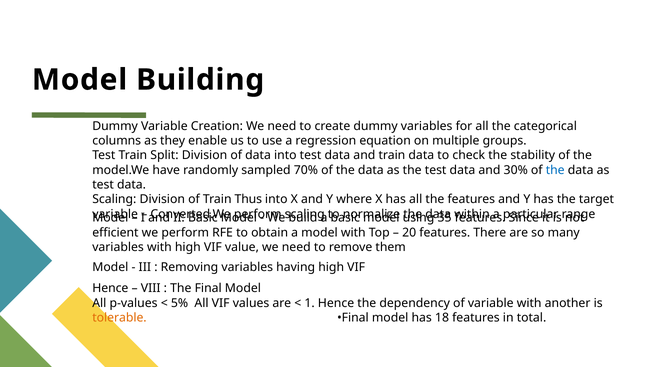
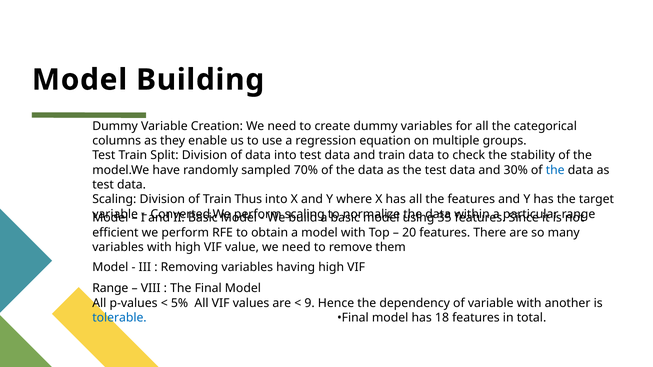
Hence: Hence -> Range (110, 289)
1: 1 -> 9 (310, 303)
tolerable colour: orange -> blue (119, 318)
